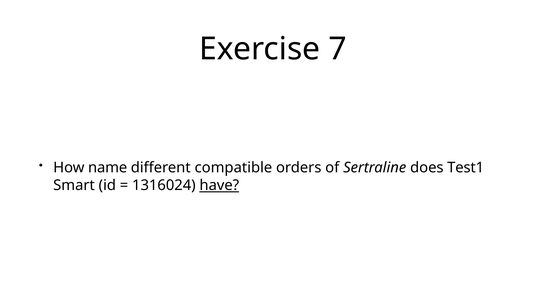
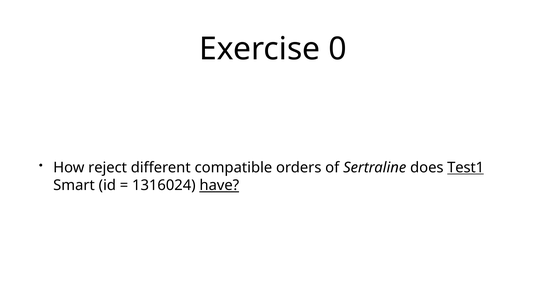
7: 7 -> 0 (338, 49)
name: name -> reject (108, 168)
Test1 underline: none -> present (466, 168)
